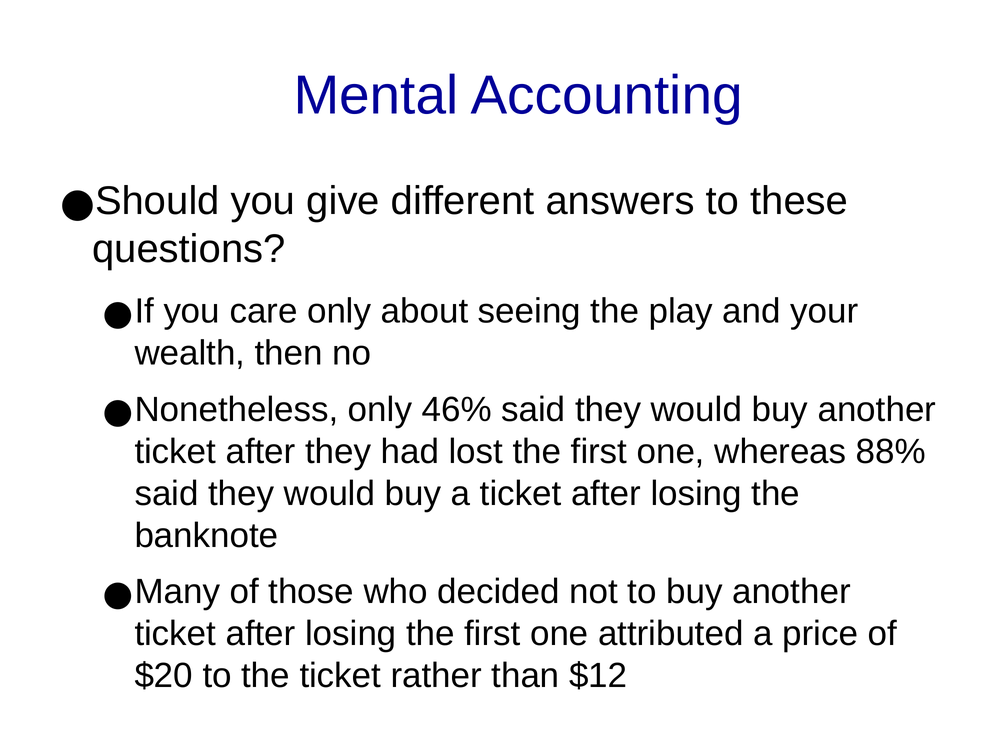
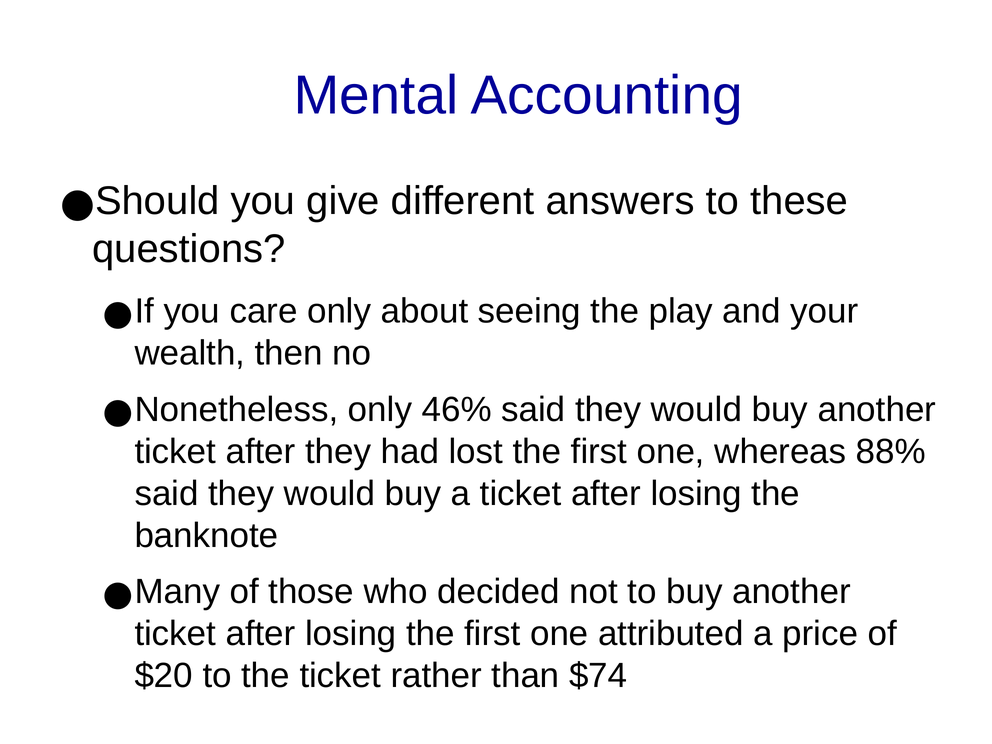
$12: $12 -> $74 (598, 676)
